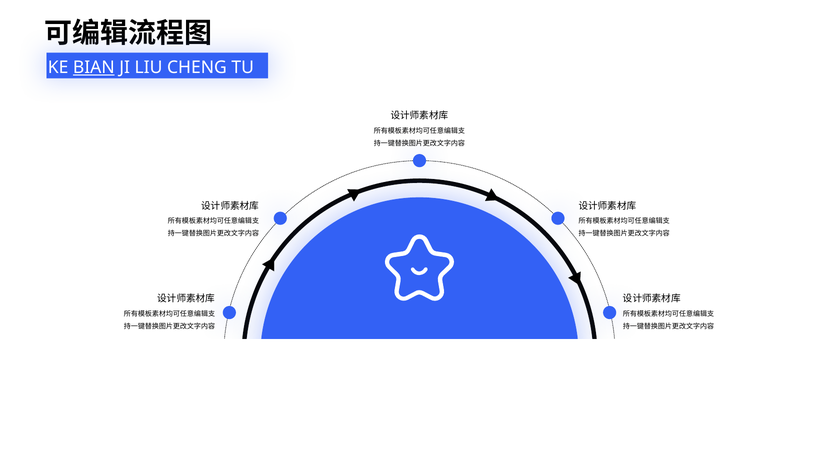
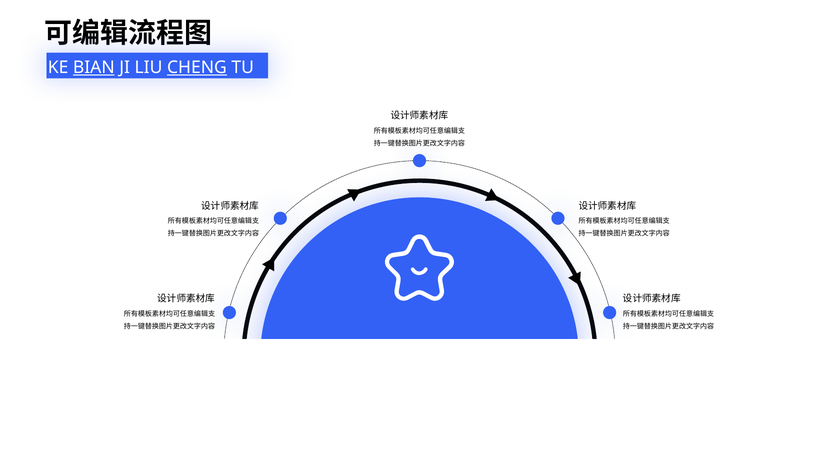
CHENG underline: none -> present (197, 67)
